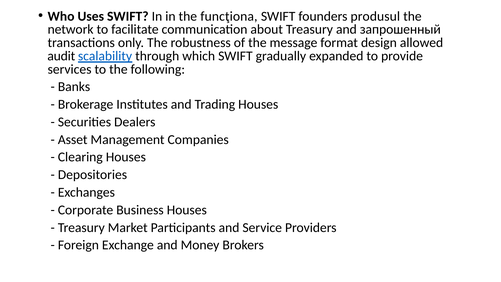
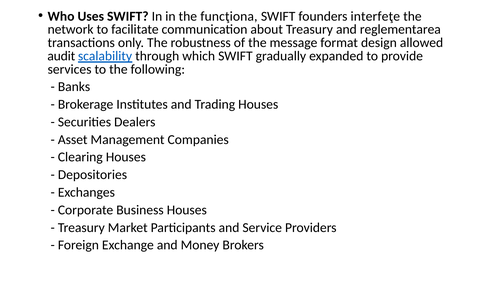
produsul: produsul -> interfeţe (375, 16)
запрошенный: запрошенный -> reglementarea (400, 29)
